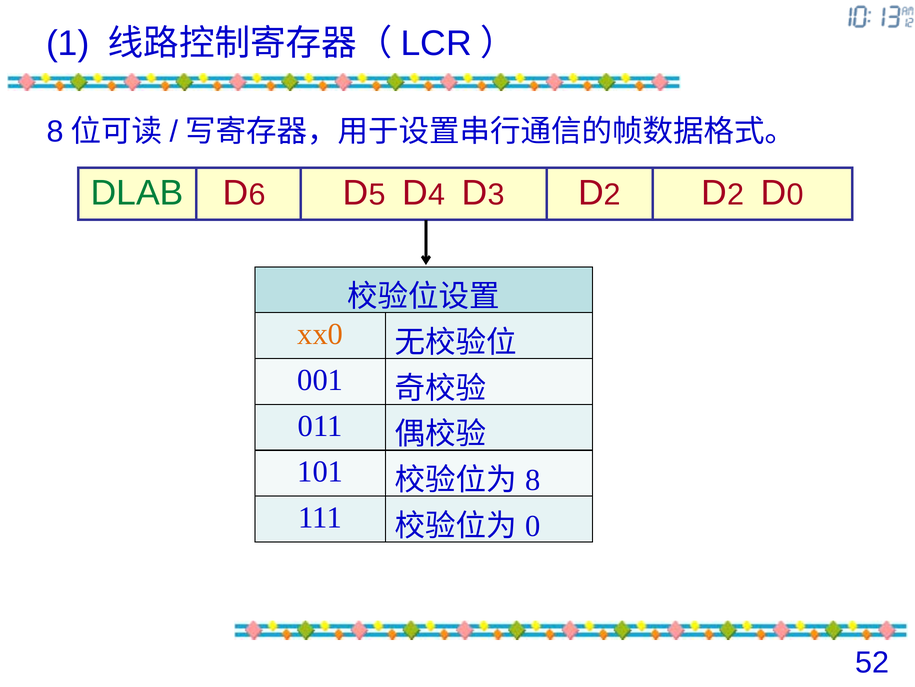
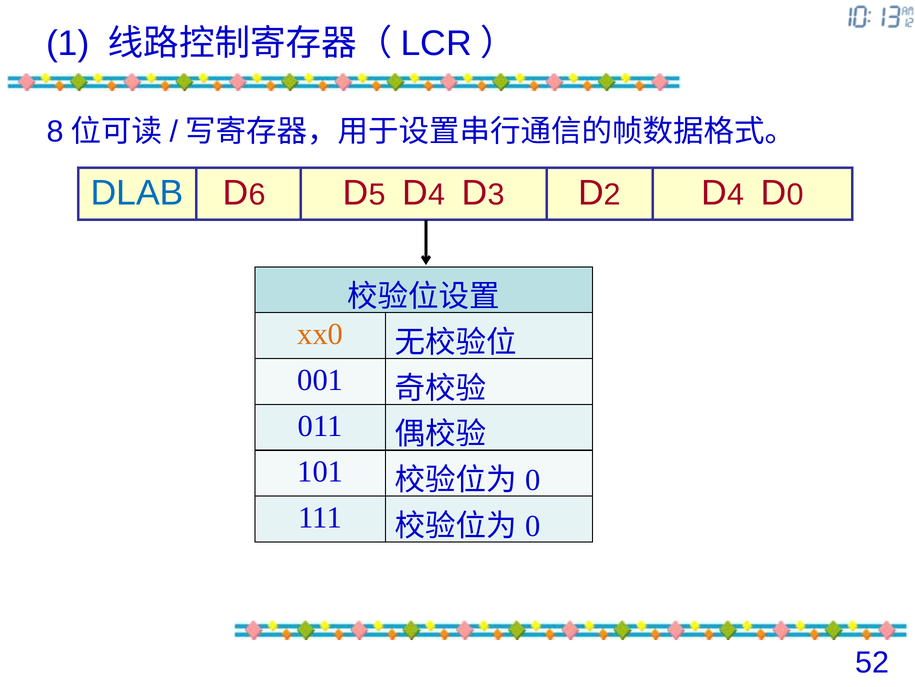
DLAB colour: green -> blue (137, 193)
2: 2 -> 4 (736, 194)
8: 8 -> 0 (533, 480)
